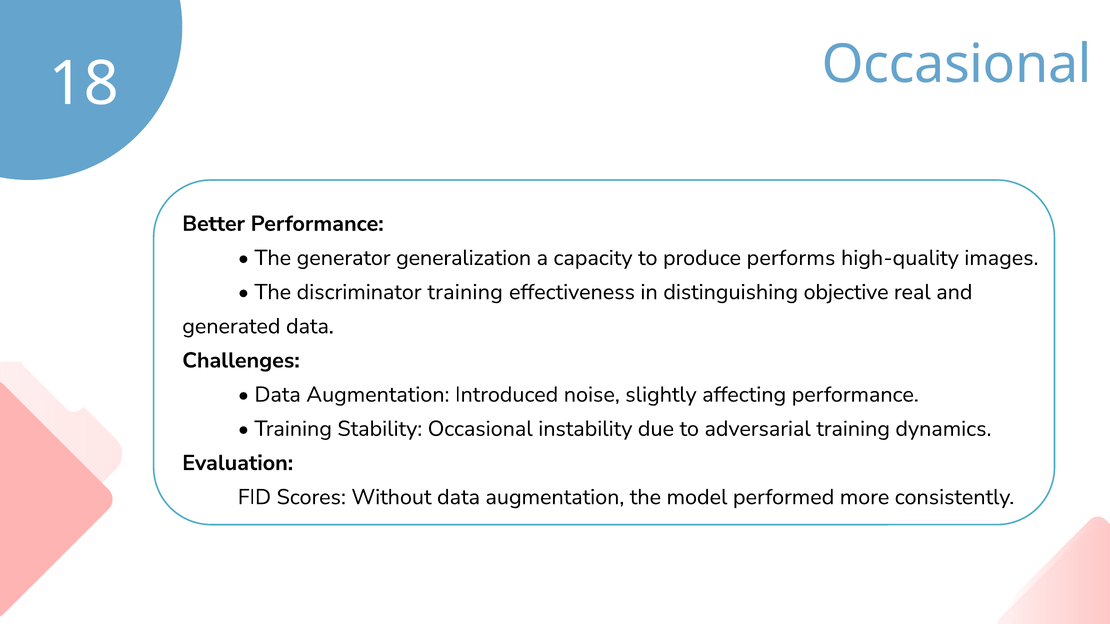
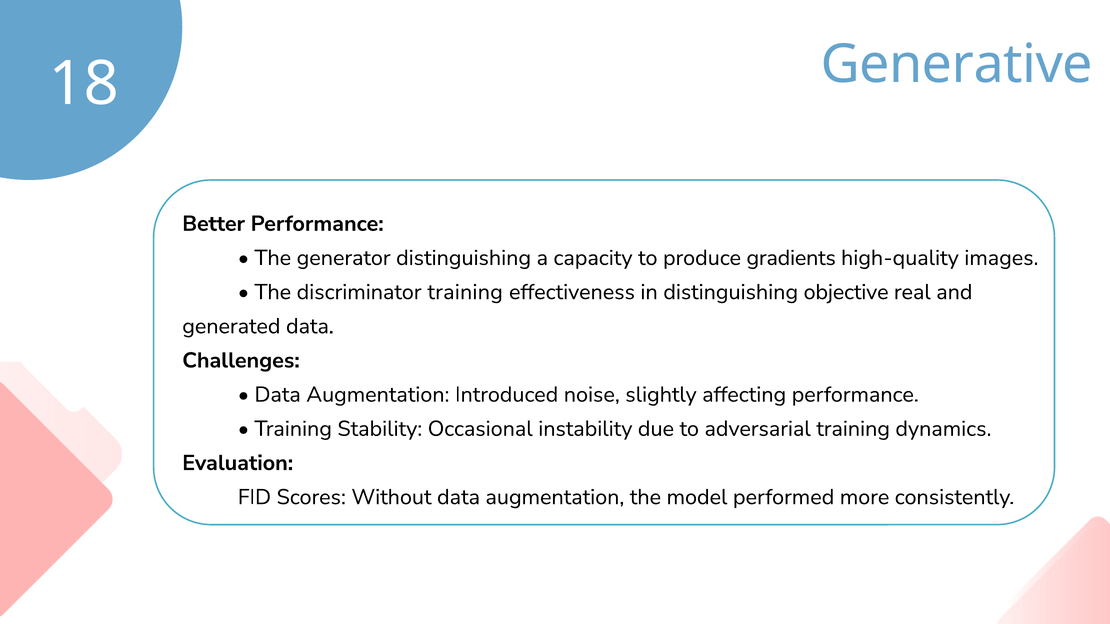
Occasional: Occasional -> Generative (957, 65)
generator generalization: generalization -> distinguishing (464, 258)
performs: performs -> gradients (791, 258)
